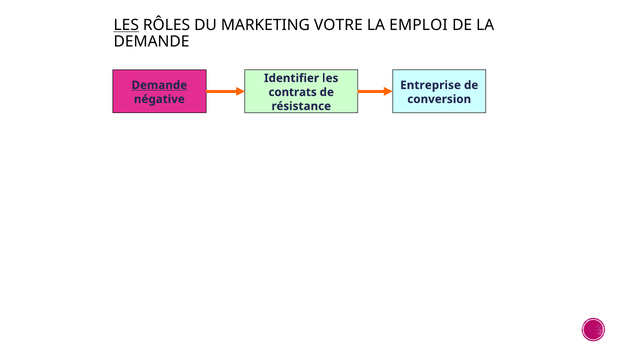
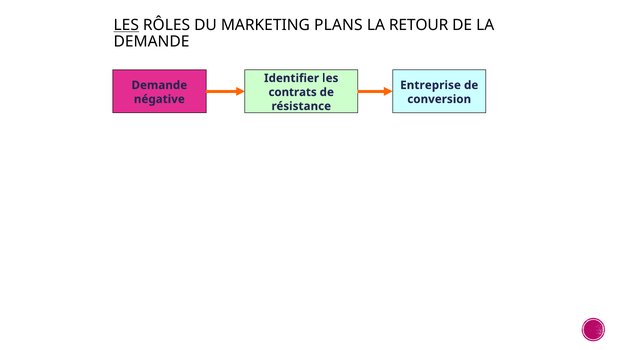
VOTRE: VOTRE -> PLANS (338, 25)
EMPLOI: EMPLOI -> RETOUR (419, 25)
Demande underline: present -> none (159, 85)
